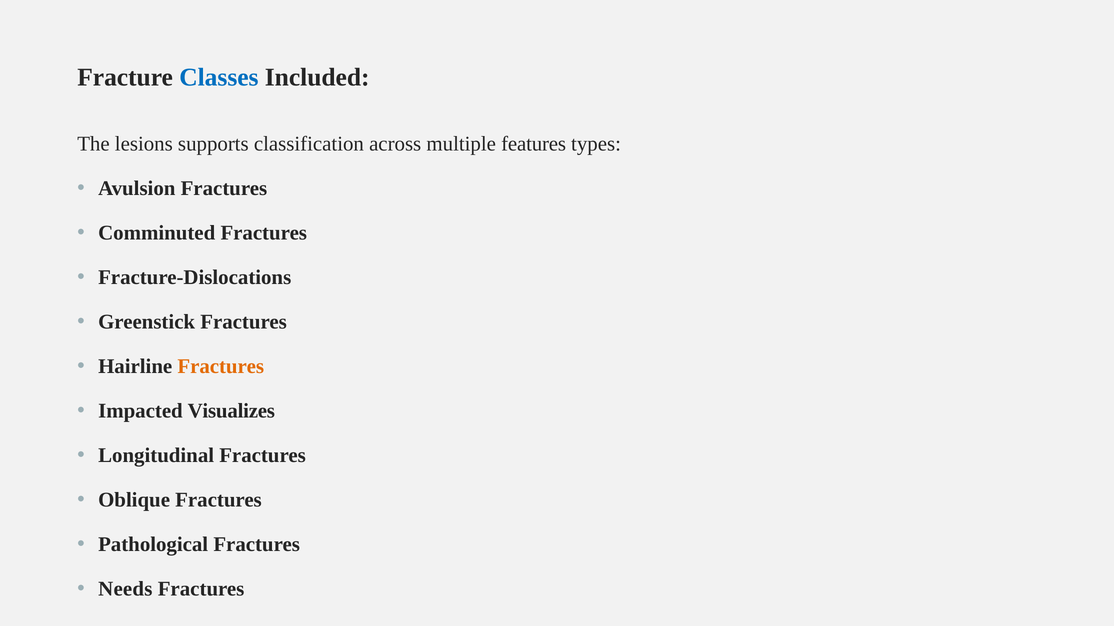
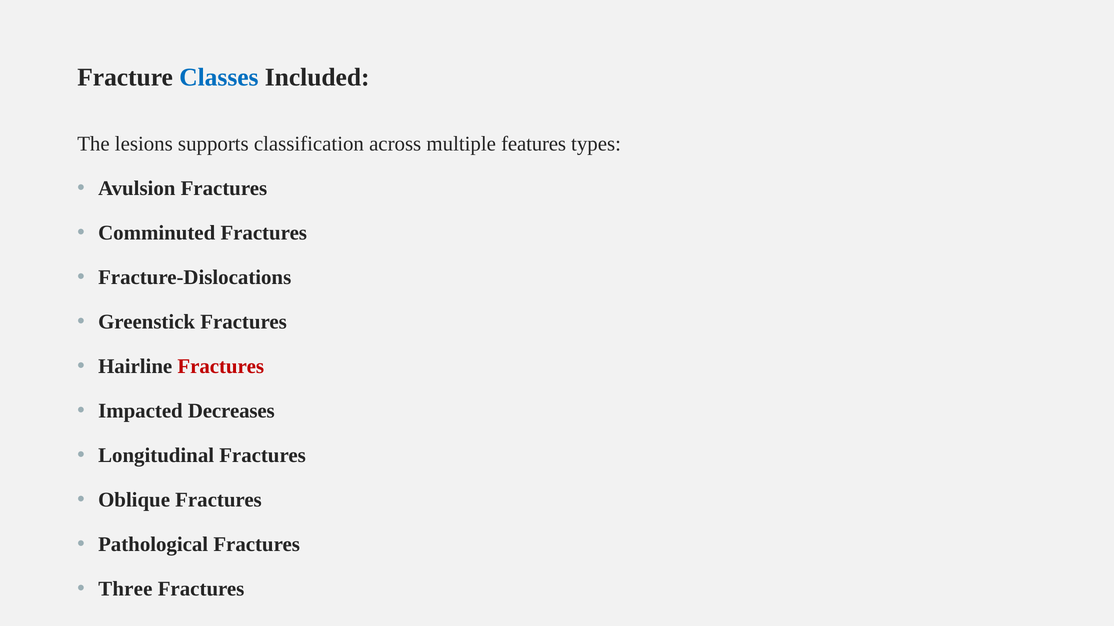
Fractures colour: orange -> red (221, 367)
Visualizes: Visualizes -> Decreases (231, 411)
Needs: Needs -> Three (125, 590)
